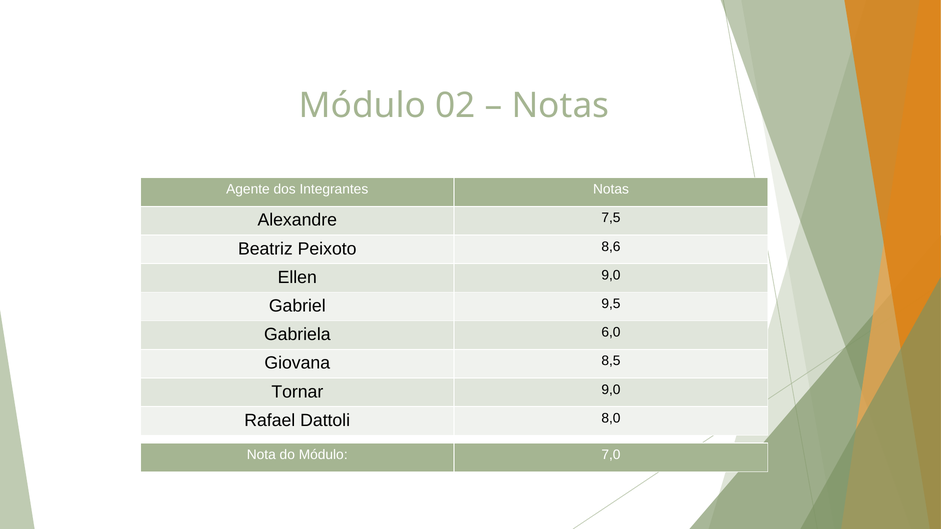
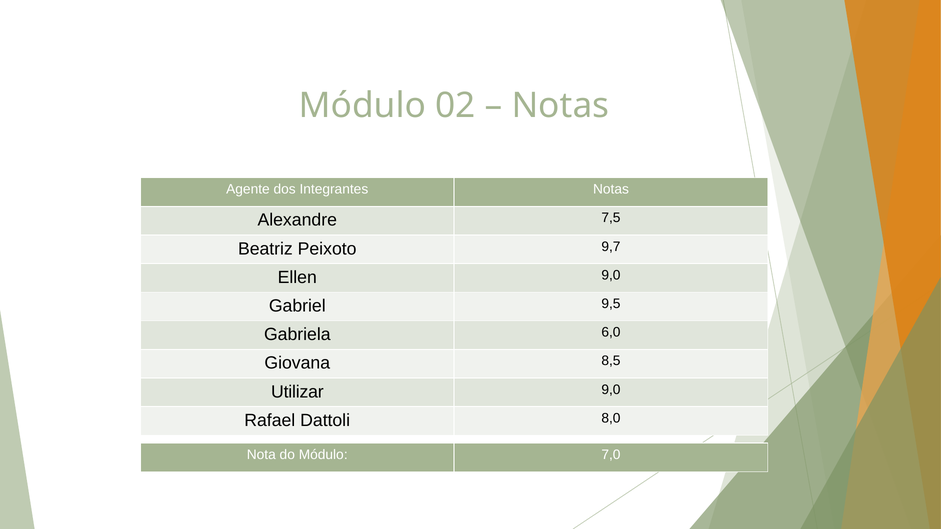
8,6: 8,6 -> 9,7 (611, 247)
Tornar: Tornar -> Utilizar (297, 392)
